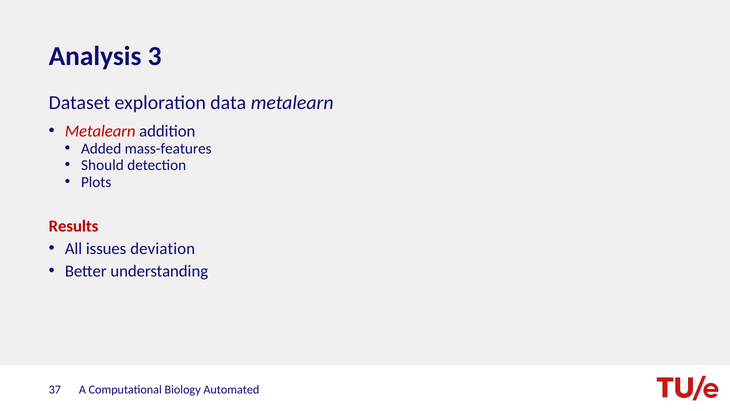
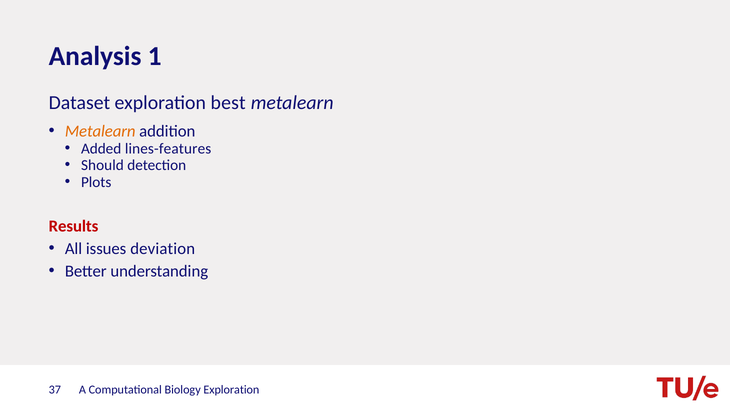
3: 3 -> 1 (155, 56)
data: data -> best (228, 103)
Metalearn colour: red -> orange (100, 131)
mass-features: mass-features -> lines-features (168, 148)
Biology Automated: Automated -> Exploration (231, 389)
